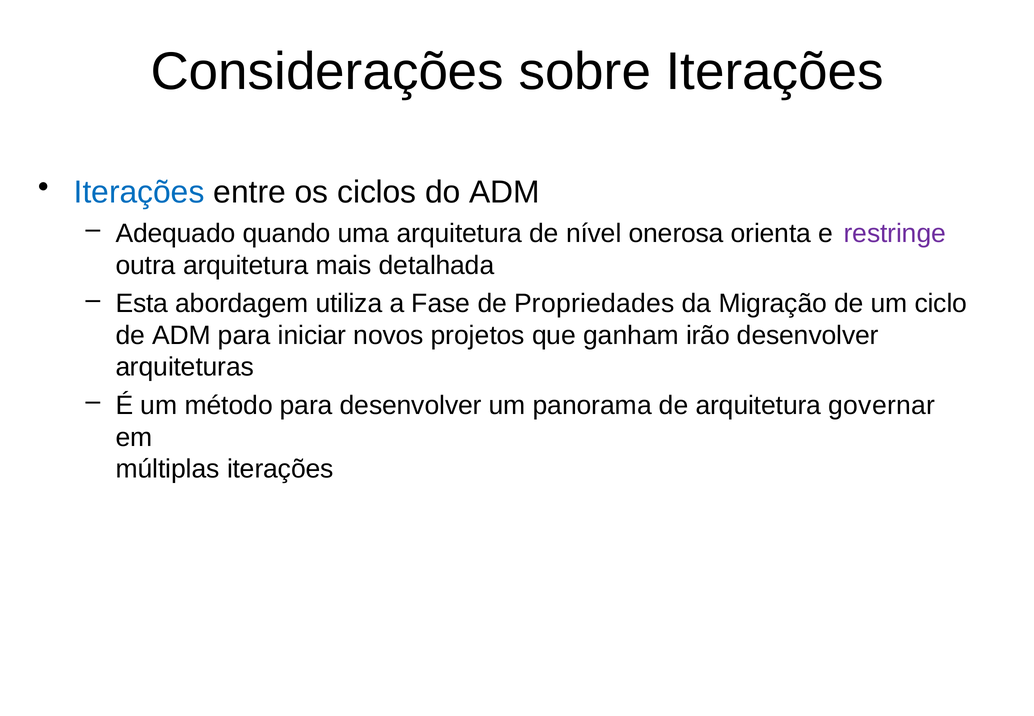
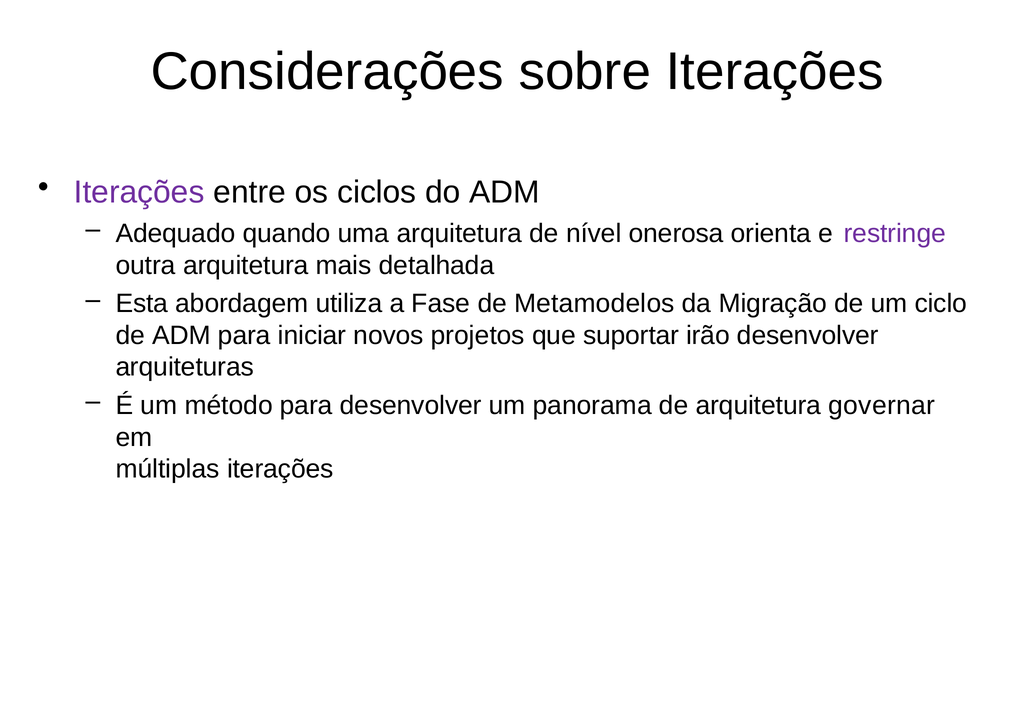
Iterações colour: blue -> purple (139, 192)
Propriedades: Propriedades -> Metamodelos (594, 303)
ganham: ganham -> suportar (631, 335)
